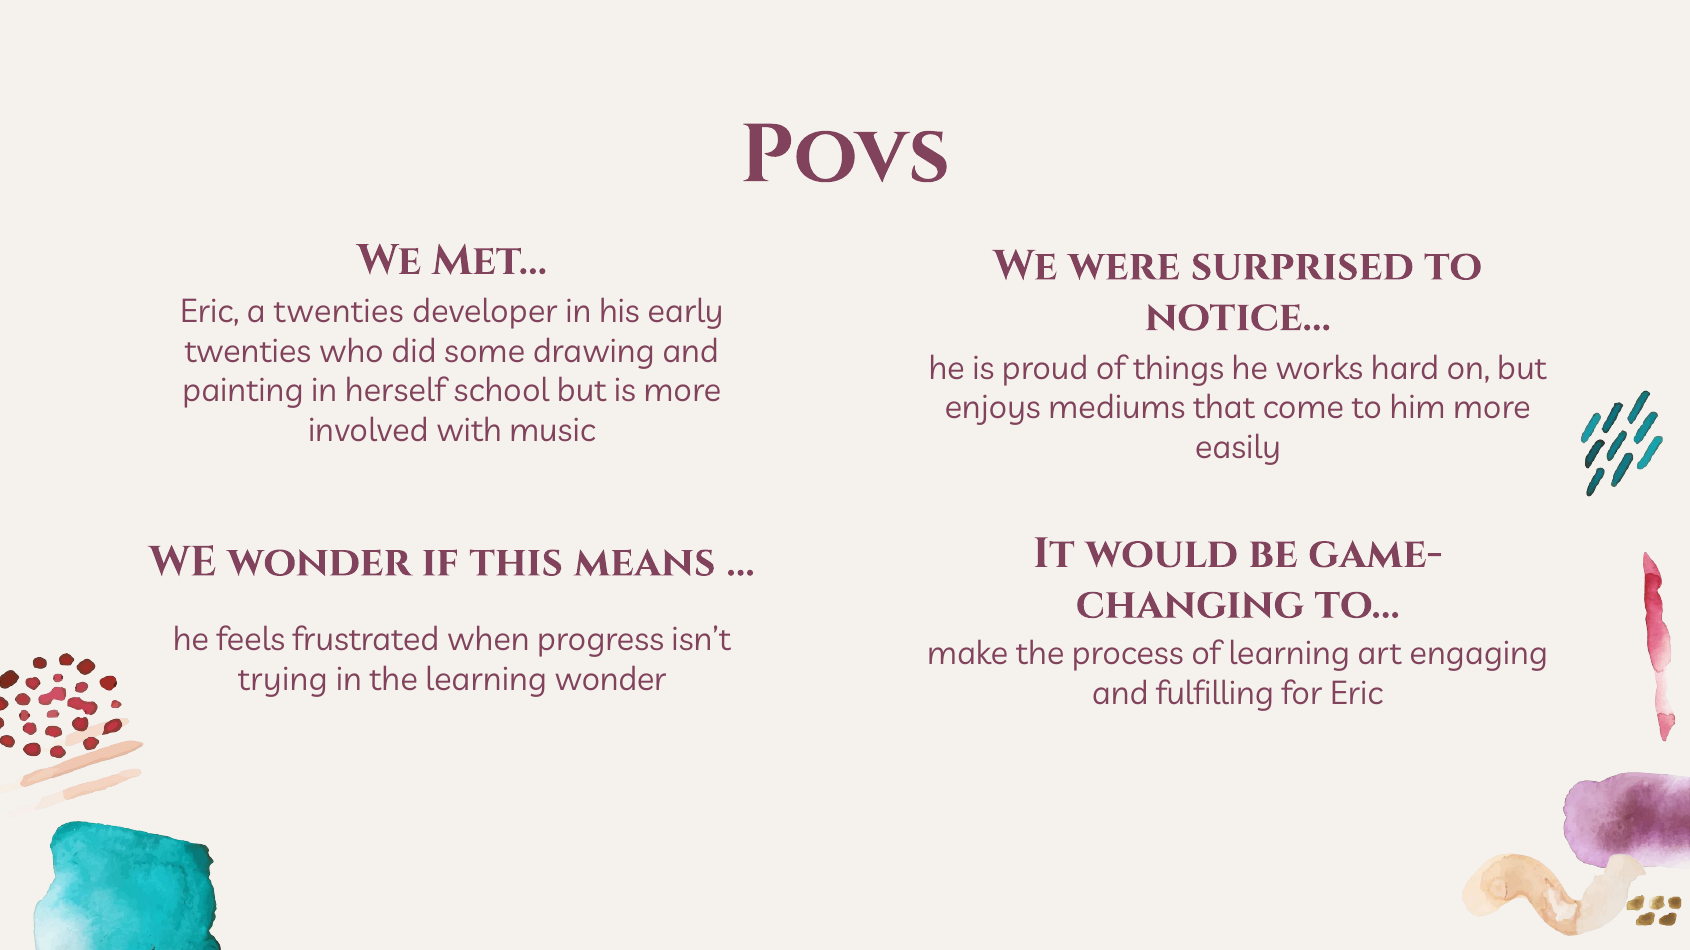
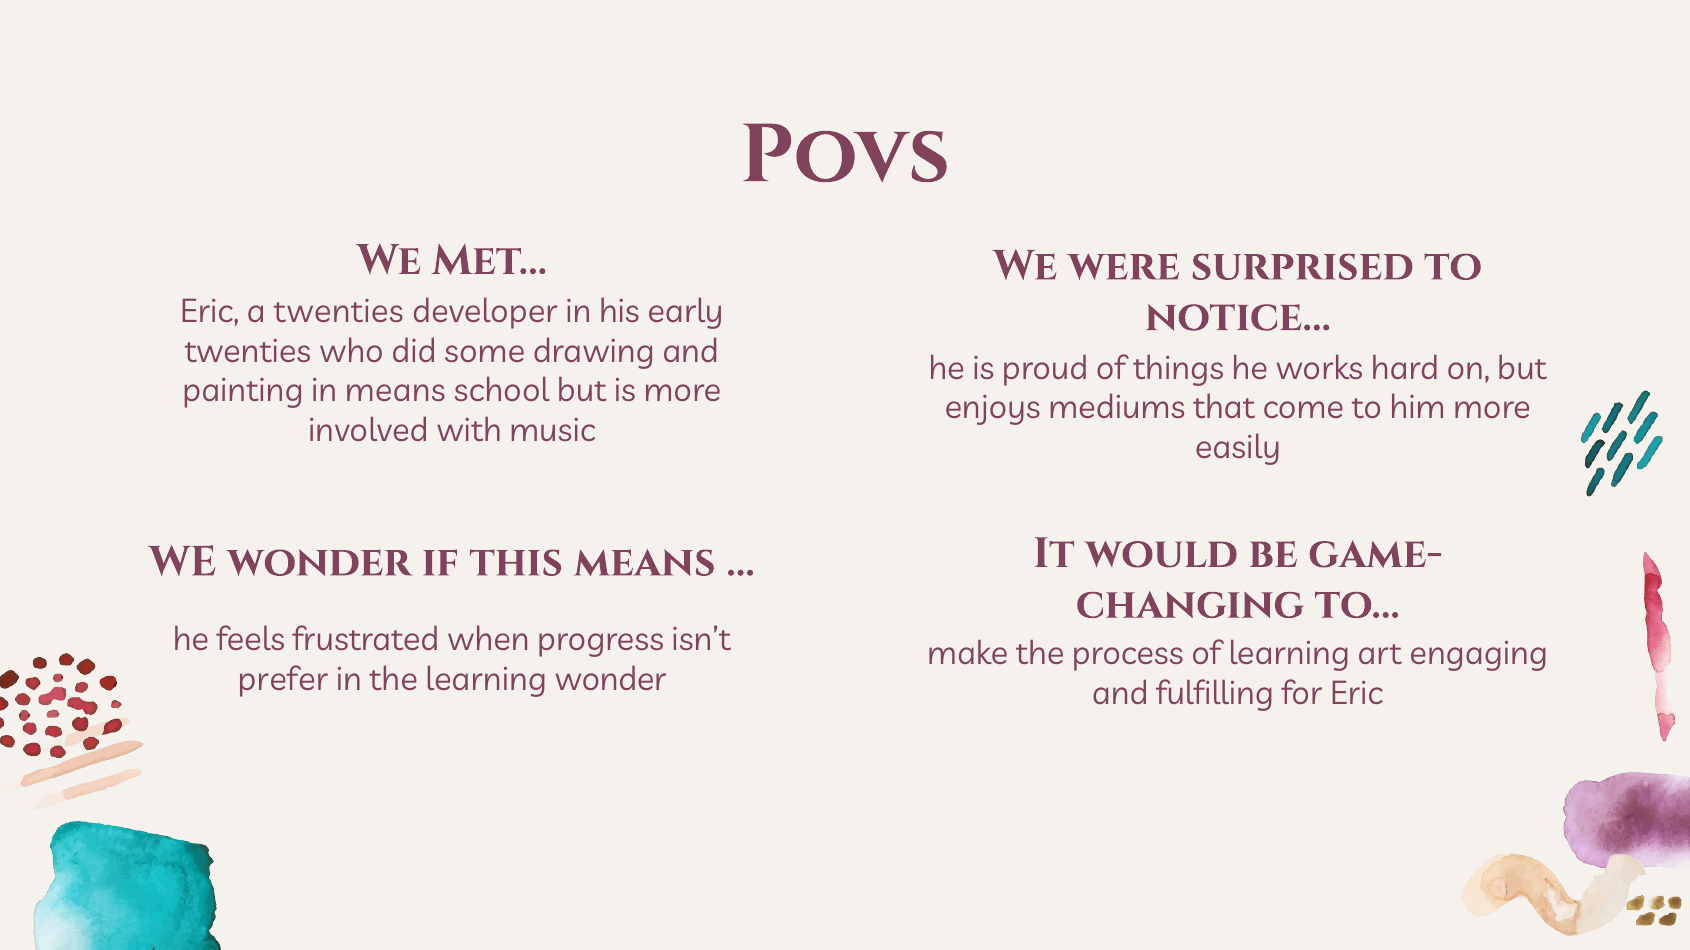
in herself: herself -> means (395, 391)
trying: trying -> prefer (283, 680)
